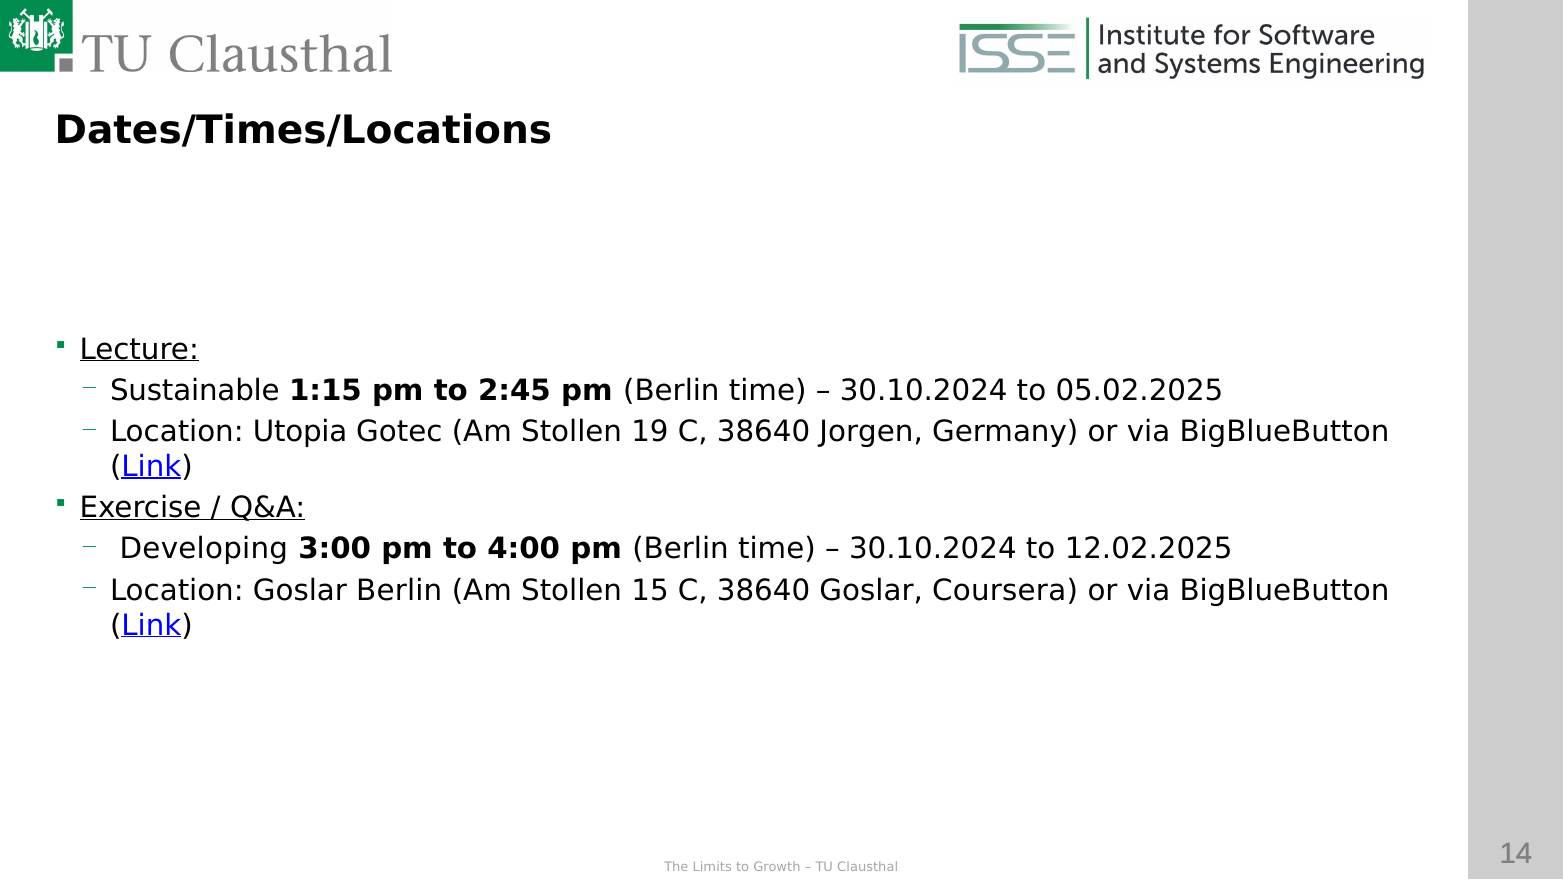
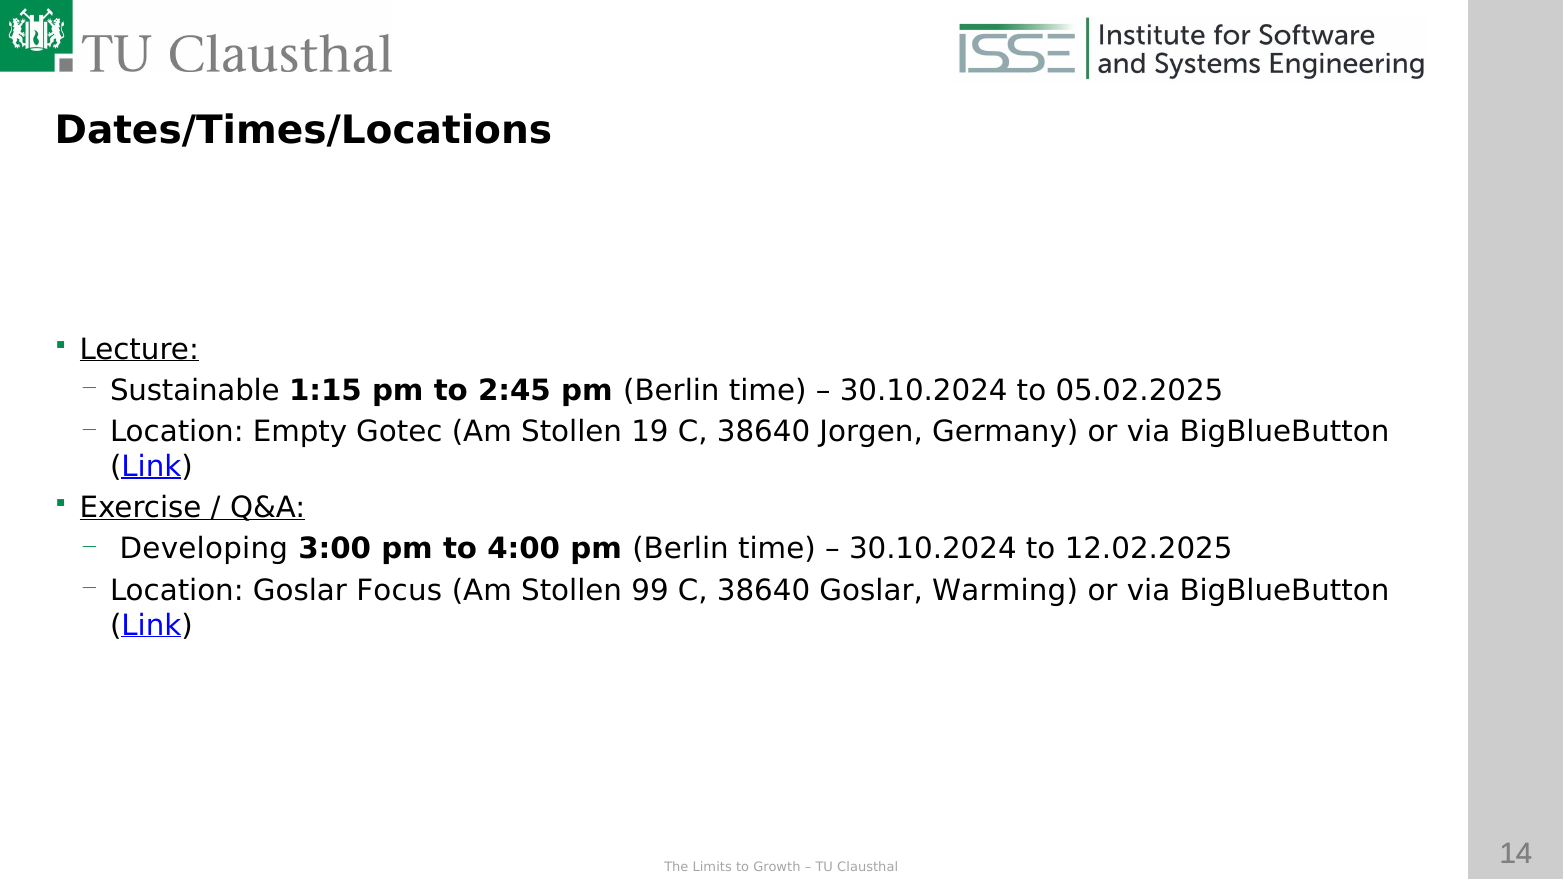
Utopia: Utopia -> Empty (300, 432)
Goslar Berlin: Berlin -> Focus (399, 590)
15: 15 -> 99 (650, 590)
Coursera: Coursera -> Warming (1005, 590)
